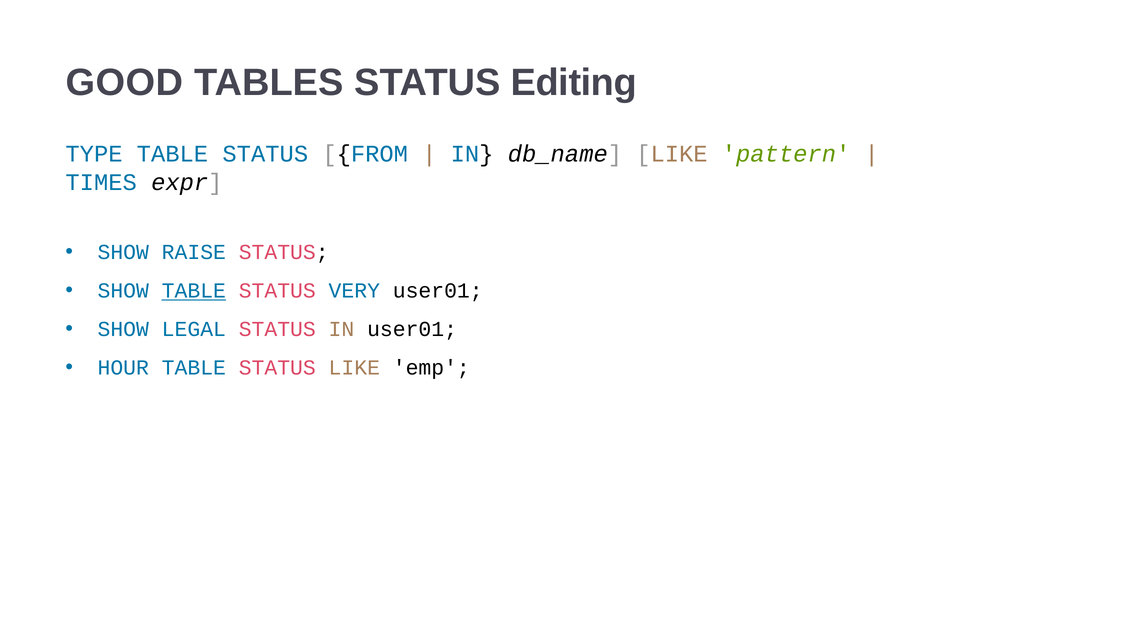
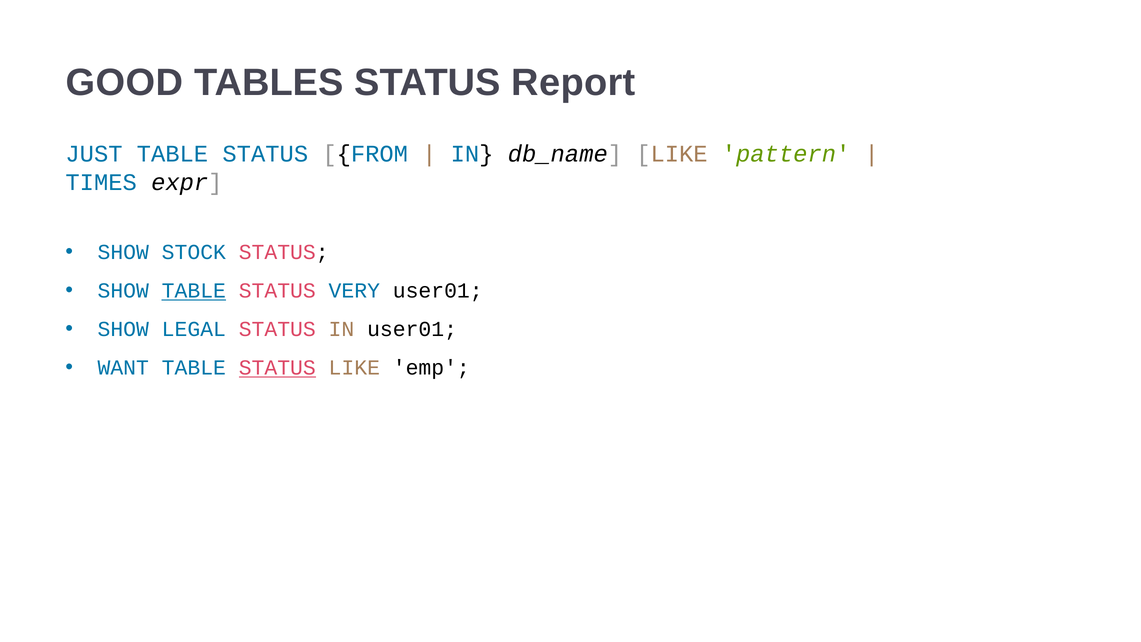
Editing: Editing -> Report (573, 83)
TYPE: TYPE -> JUST (94, 154)
RAISE: RAISE -> STOCK (194, 252)
HOUR: HOUR -> WANT (123, 368)
STATUS underline: none -> present (277, 368)
